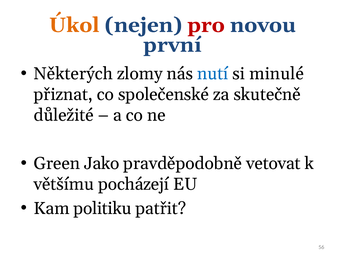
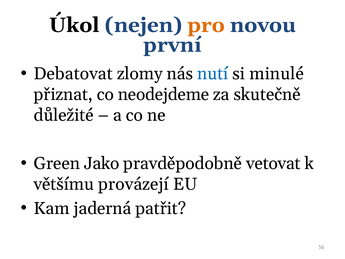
Úkol colour: orange -> black (74, 25)
pro colour: red -> orange (206, 25)
Některých: Některých -> Debatovat (73, 74)
společenské: společenské -> neodejdeme (164, 94)
pocházejí: pocházejí -> provázejí (133, 184)
politiku: politiku -> jaderná (102, 208)
